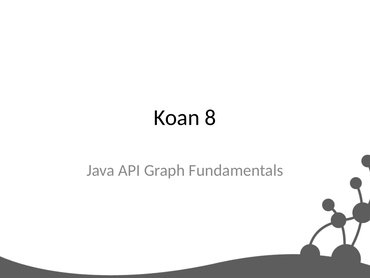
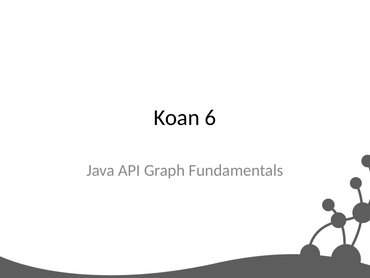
8: 8 -> 6 (210, 118)
